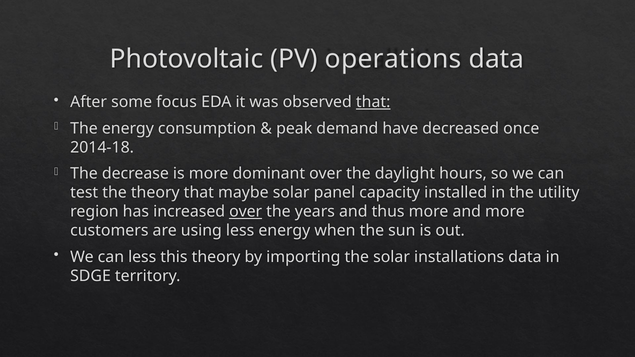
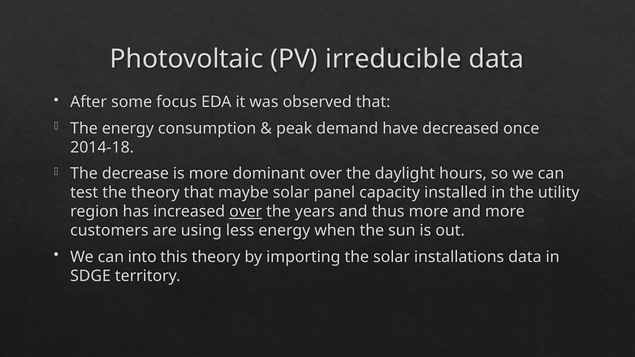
operations: operations -> irreducible (393, 59)
that underline: present -> none (373, 102)
can less: less -> into (142, 257)
